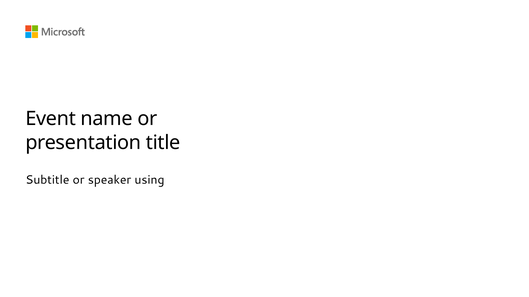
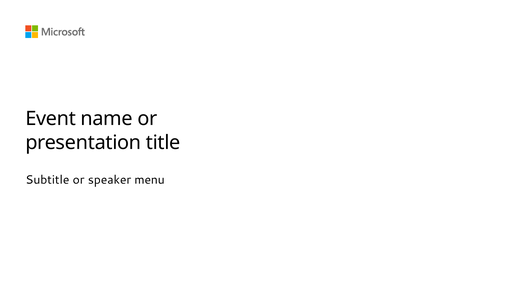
using: using -> menu (150, 180)
